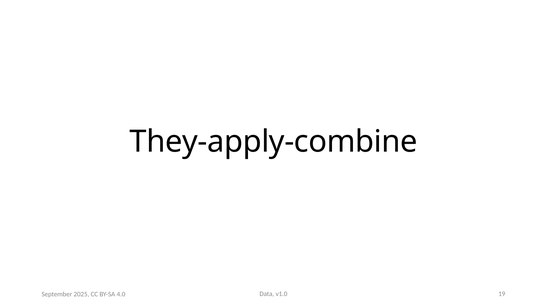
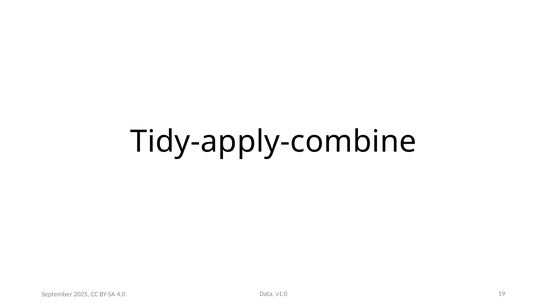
They-apply-combine: They-apply-combine -> Tidy-apply-combine (273, 142)
